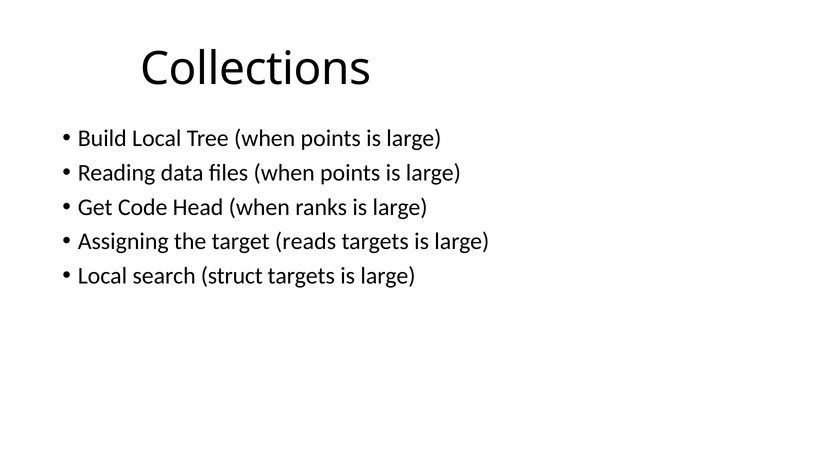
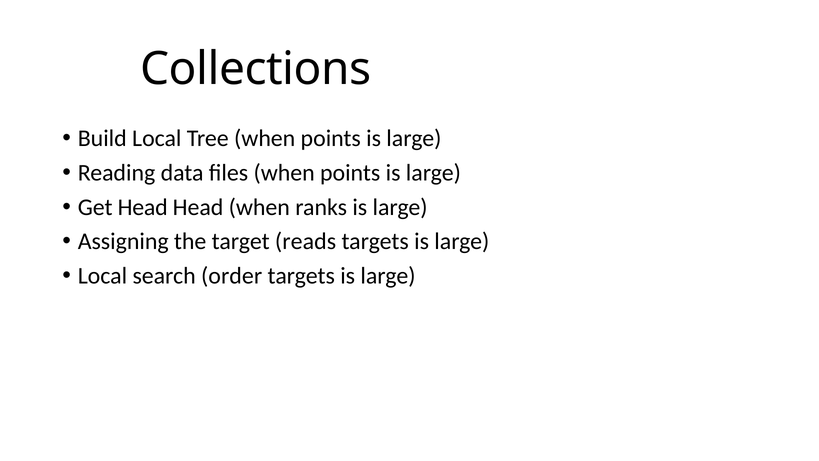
Get Code: Code -> Head (143, 207)
struct: struct -> order (232, 276)
